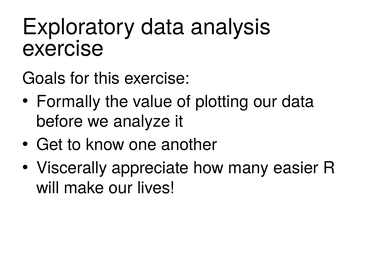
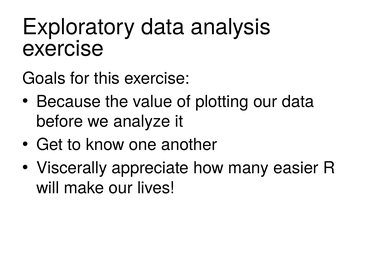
Formally: Formally -> Because (69, 101)
